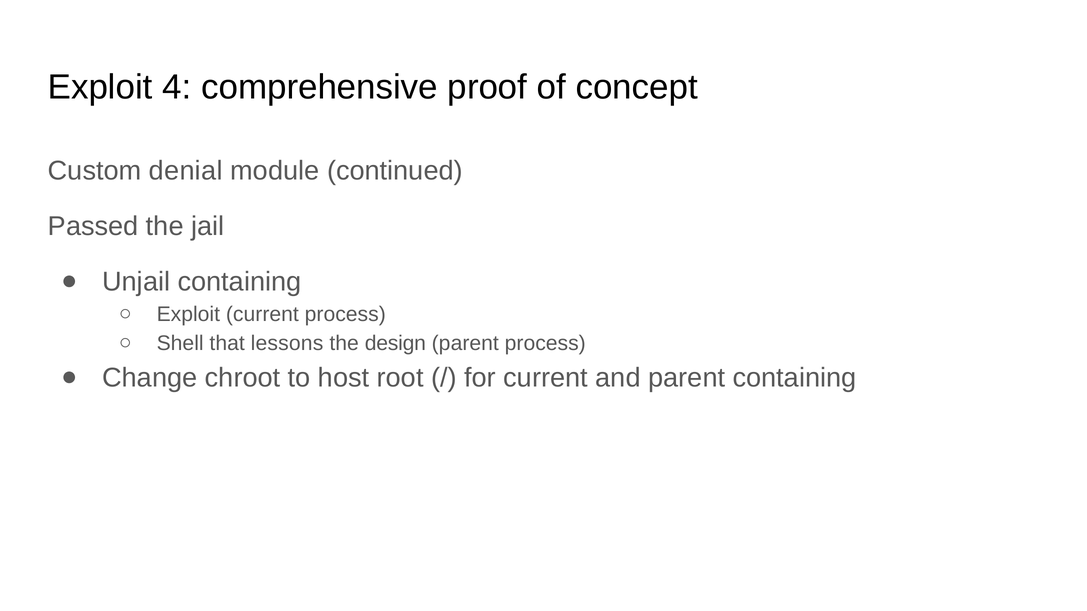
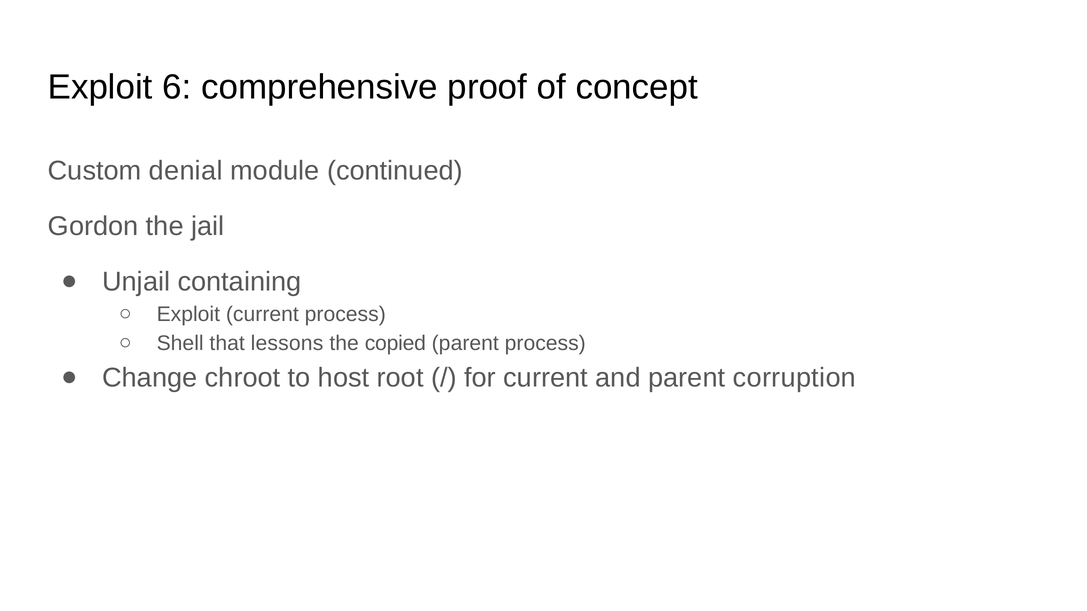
4: 4 -> 6 (177, 87)
Passed: Passed -> Gordon (93, 227)
design: design -> copied (395, 344)
parent containing: containing -> corruption (794, 378)
